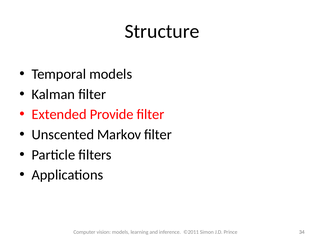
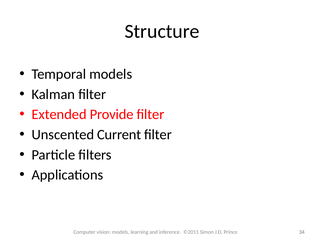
Markov: Markov -> Current (119, 135)
